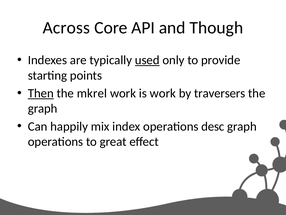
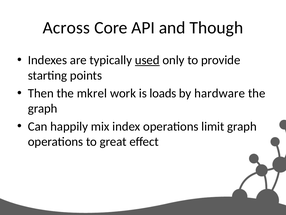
Then underline: present -> none (41, 93)
is work: work -> loads (163, 93)
traversers: traversers -> hardware (220, 93)
desc: desc -> limit (213, 126)
